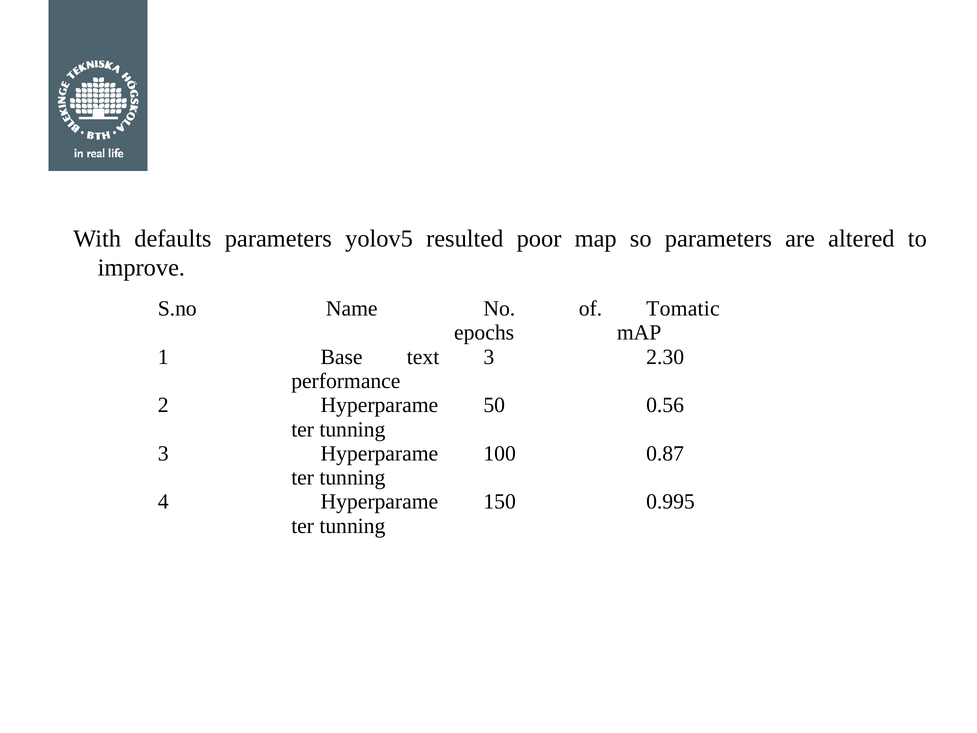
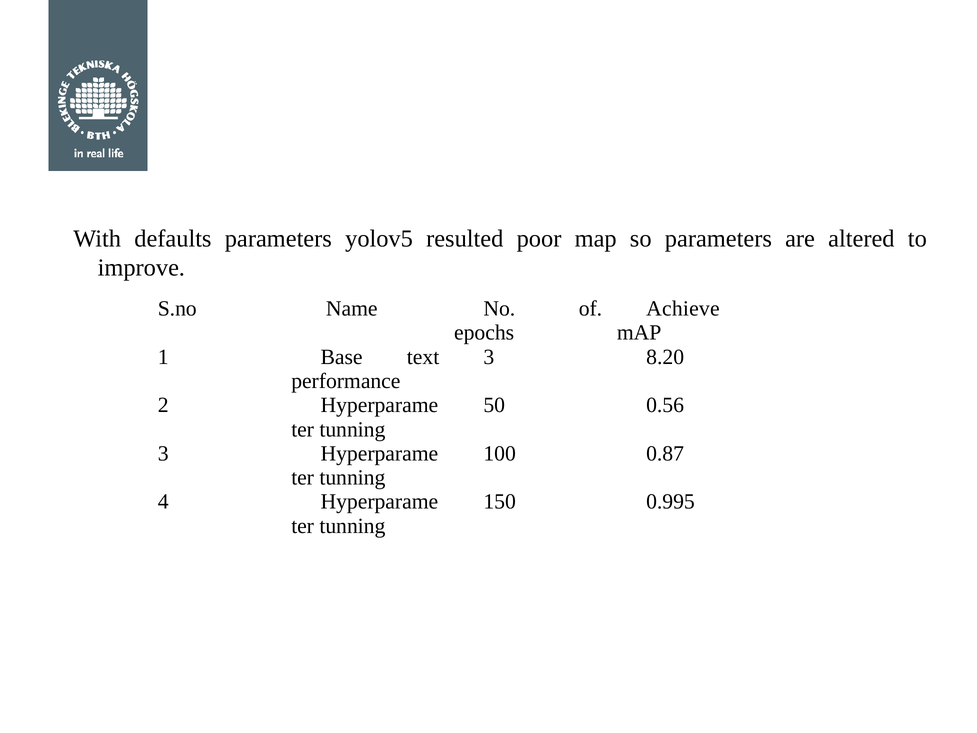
Tomatic: Tomatic -> Achieve (683, 309)
2.30: 2.30 -> 8.20 (665, 357)
